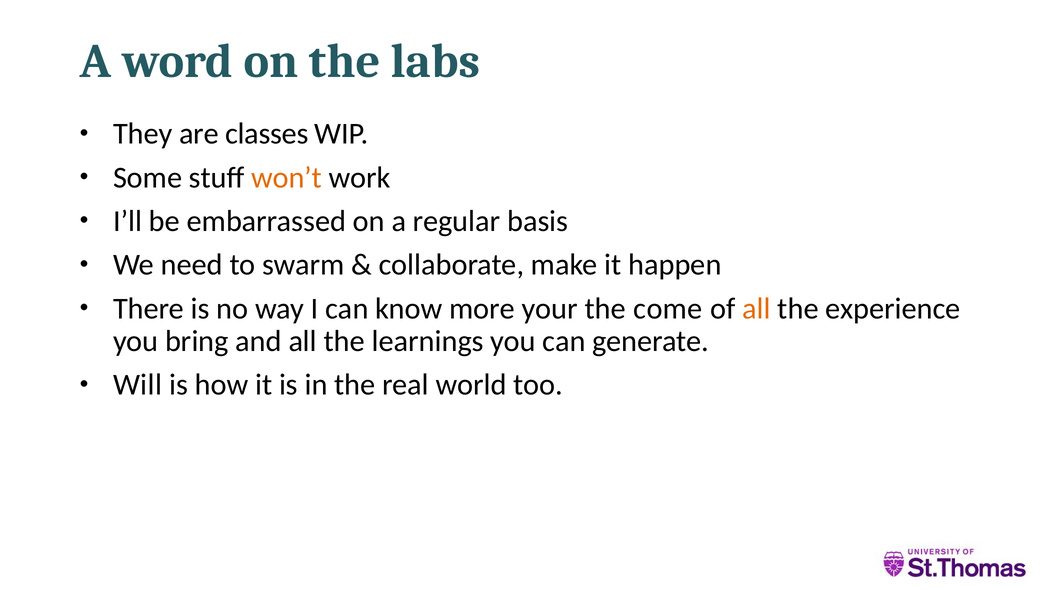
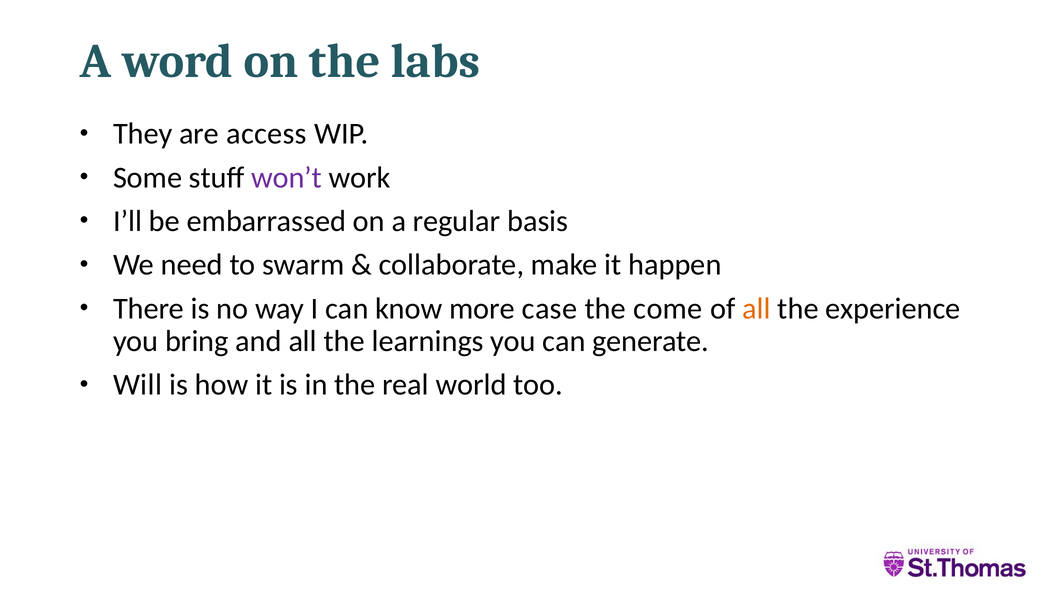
classes: classes -> access (266, 134)
won’t colour: orange -> purple (287, 178)
your: your -> case (550, 309)
